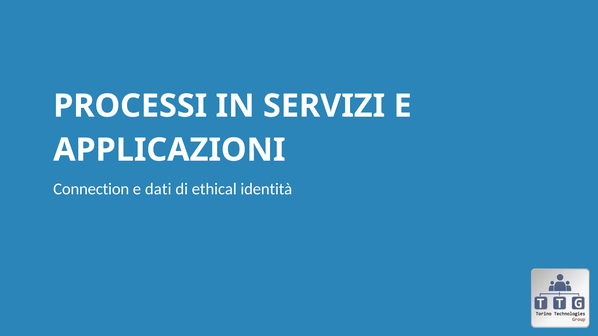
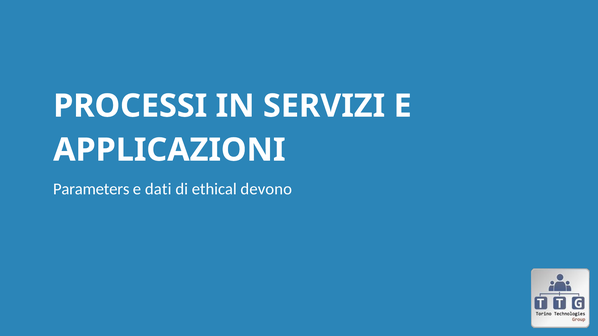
Connection: Connection -> Parameters (91, 189)
identità: identità -> devono (266, 189)
